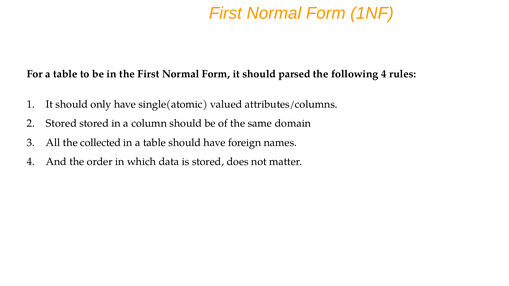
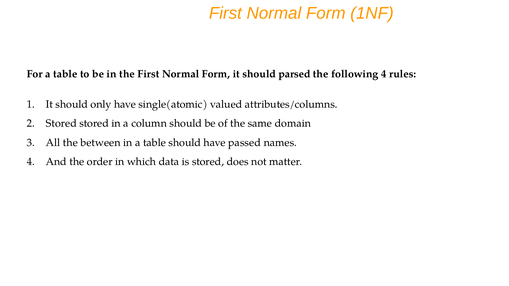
collected: collected -> between (100, 143)
foreign: foreign -> passed (245, 143)
